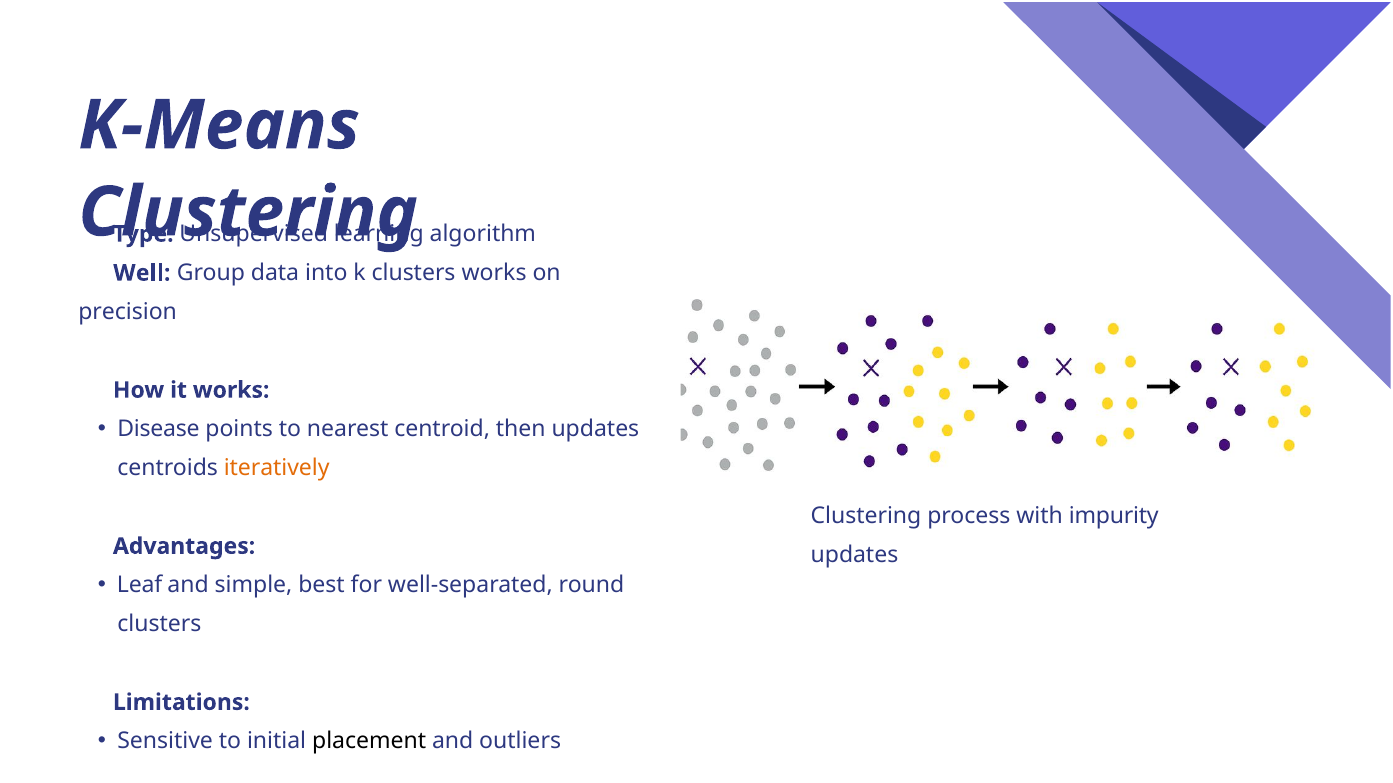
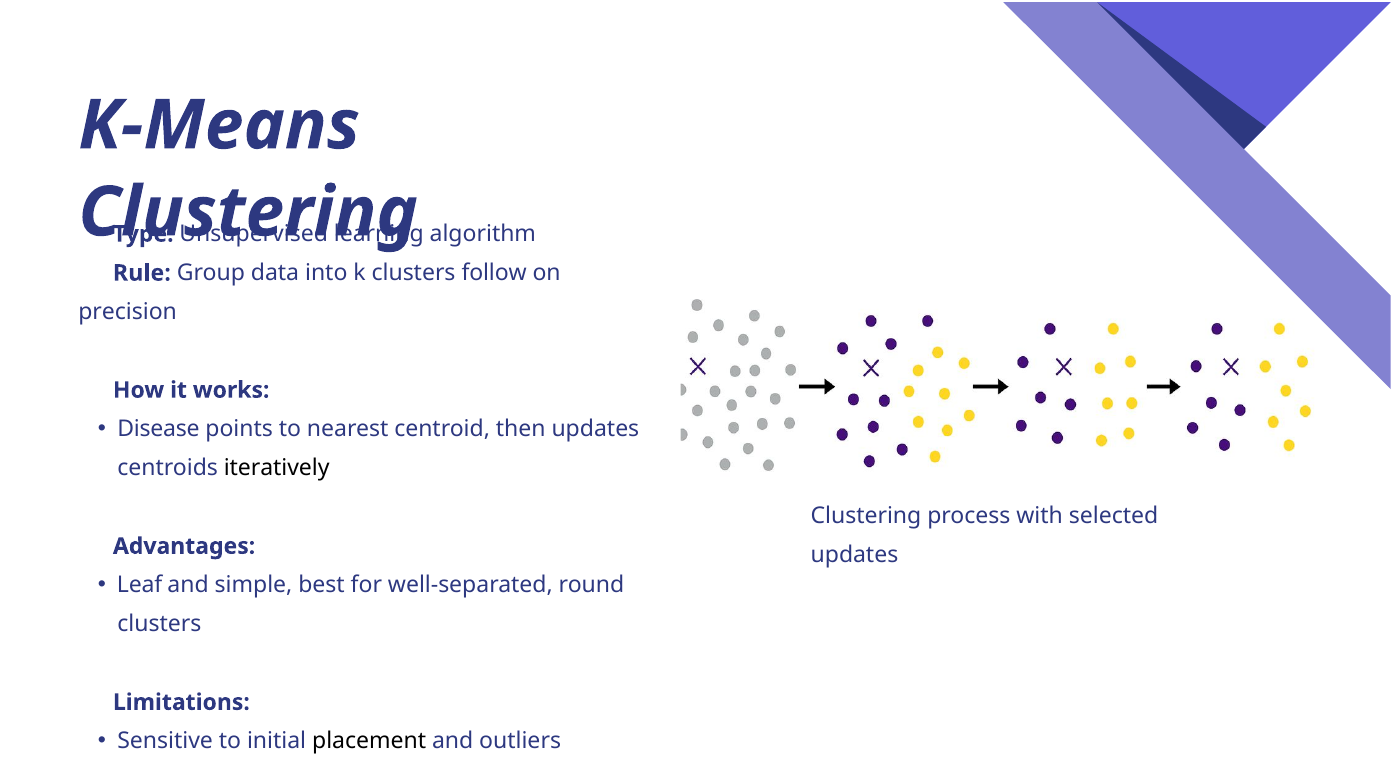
Well: Well -> Rule (142, 273)
clusters works: works -> follow (494, 273)
iteratively colour: orange -> black (277, 468)
impurity: impurity -> selected (1114, 516)
